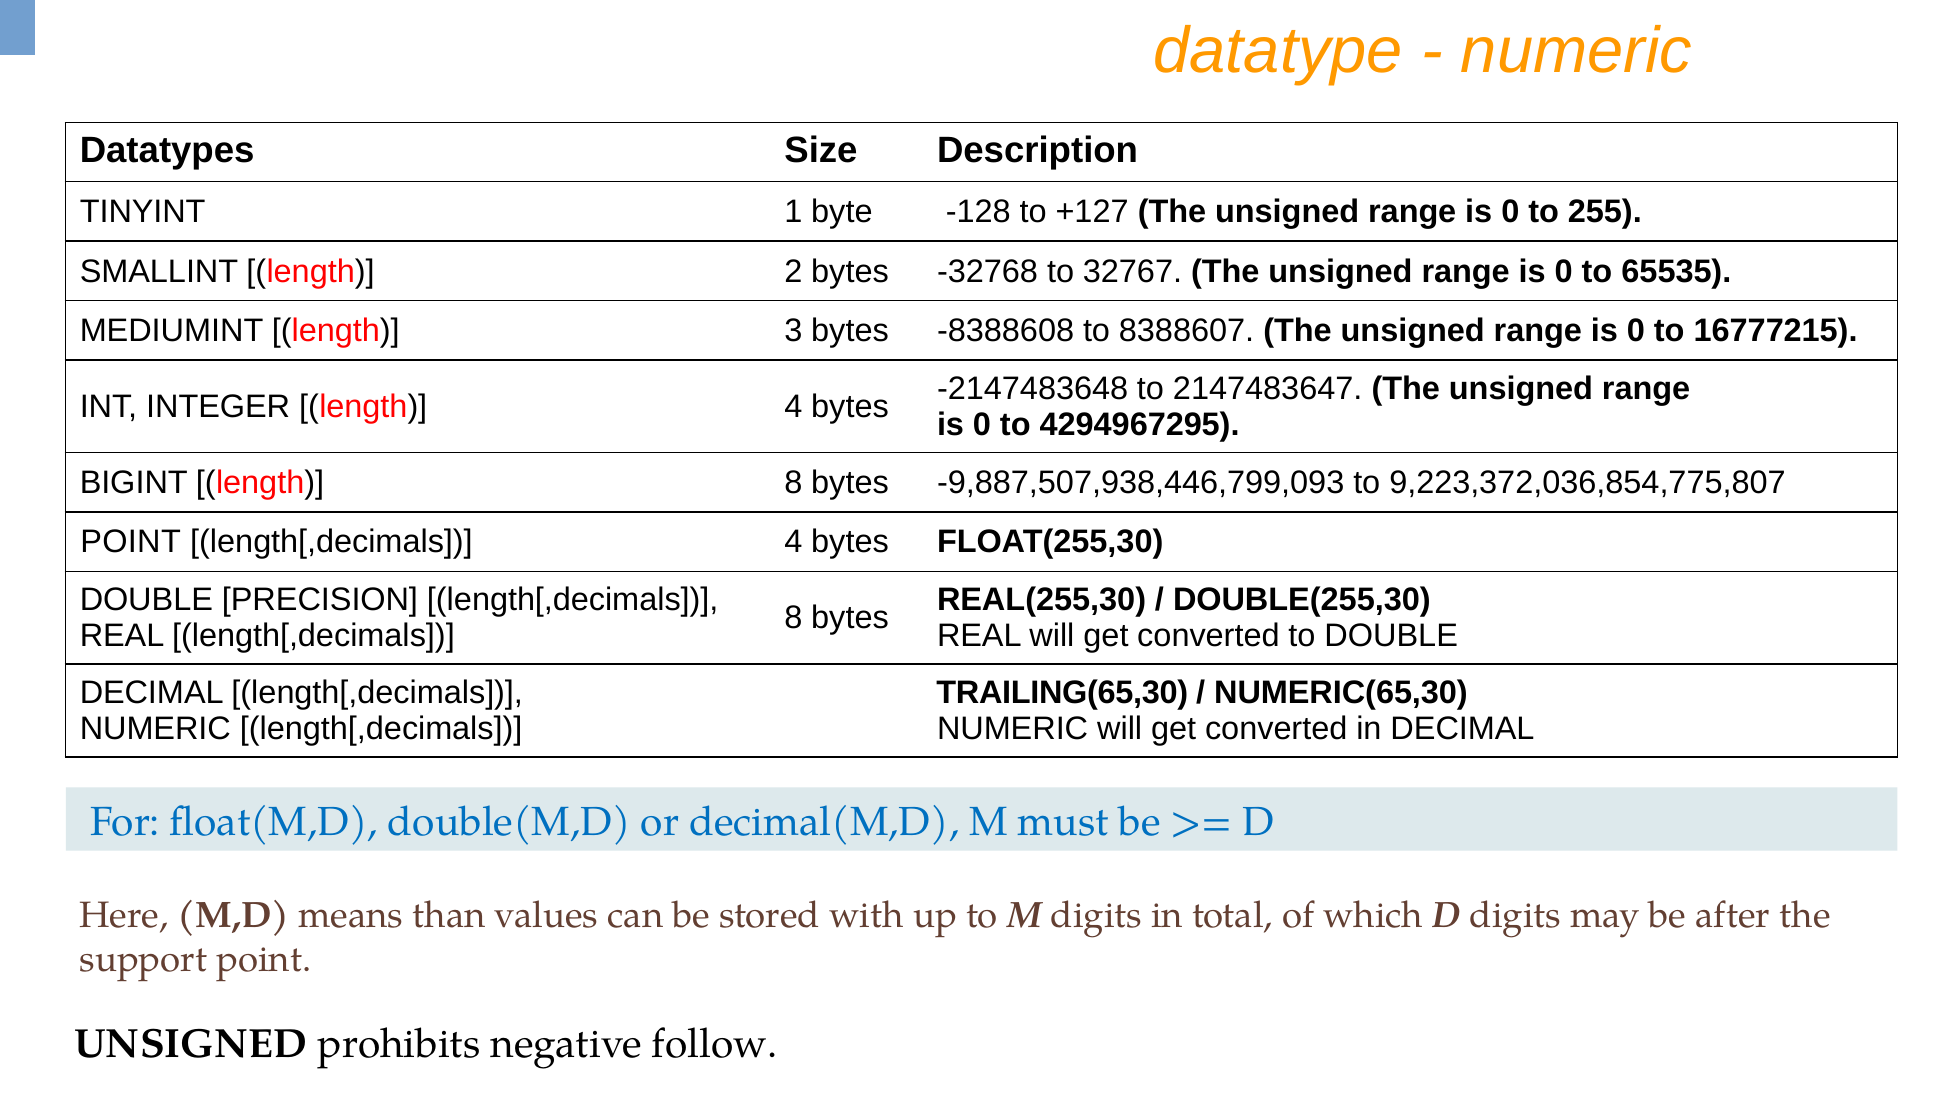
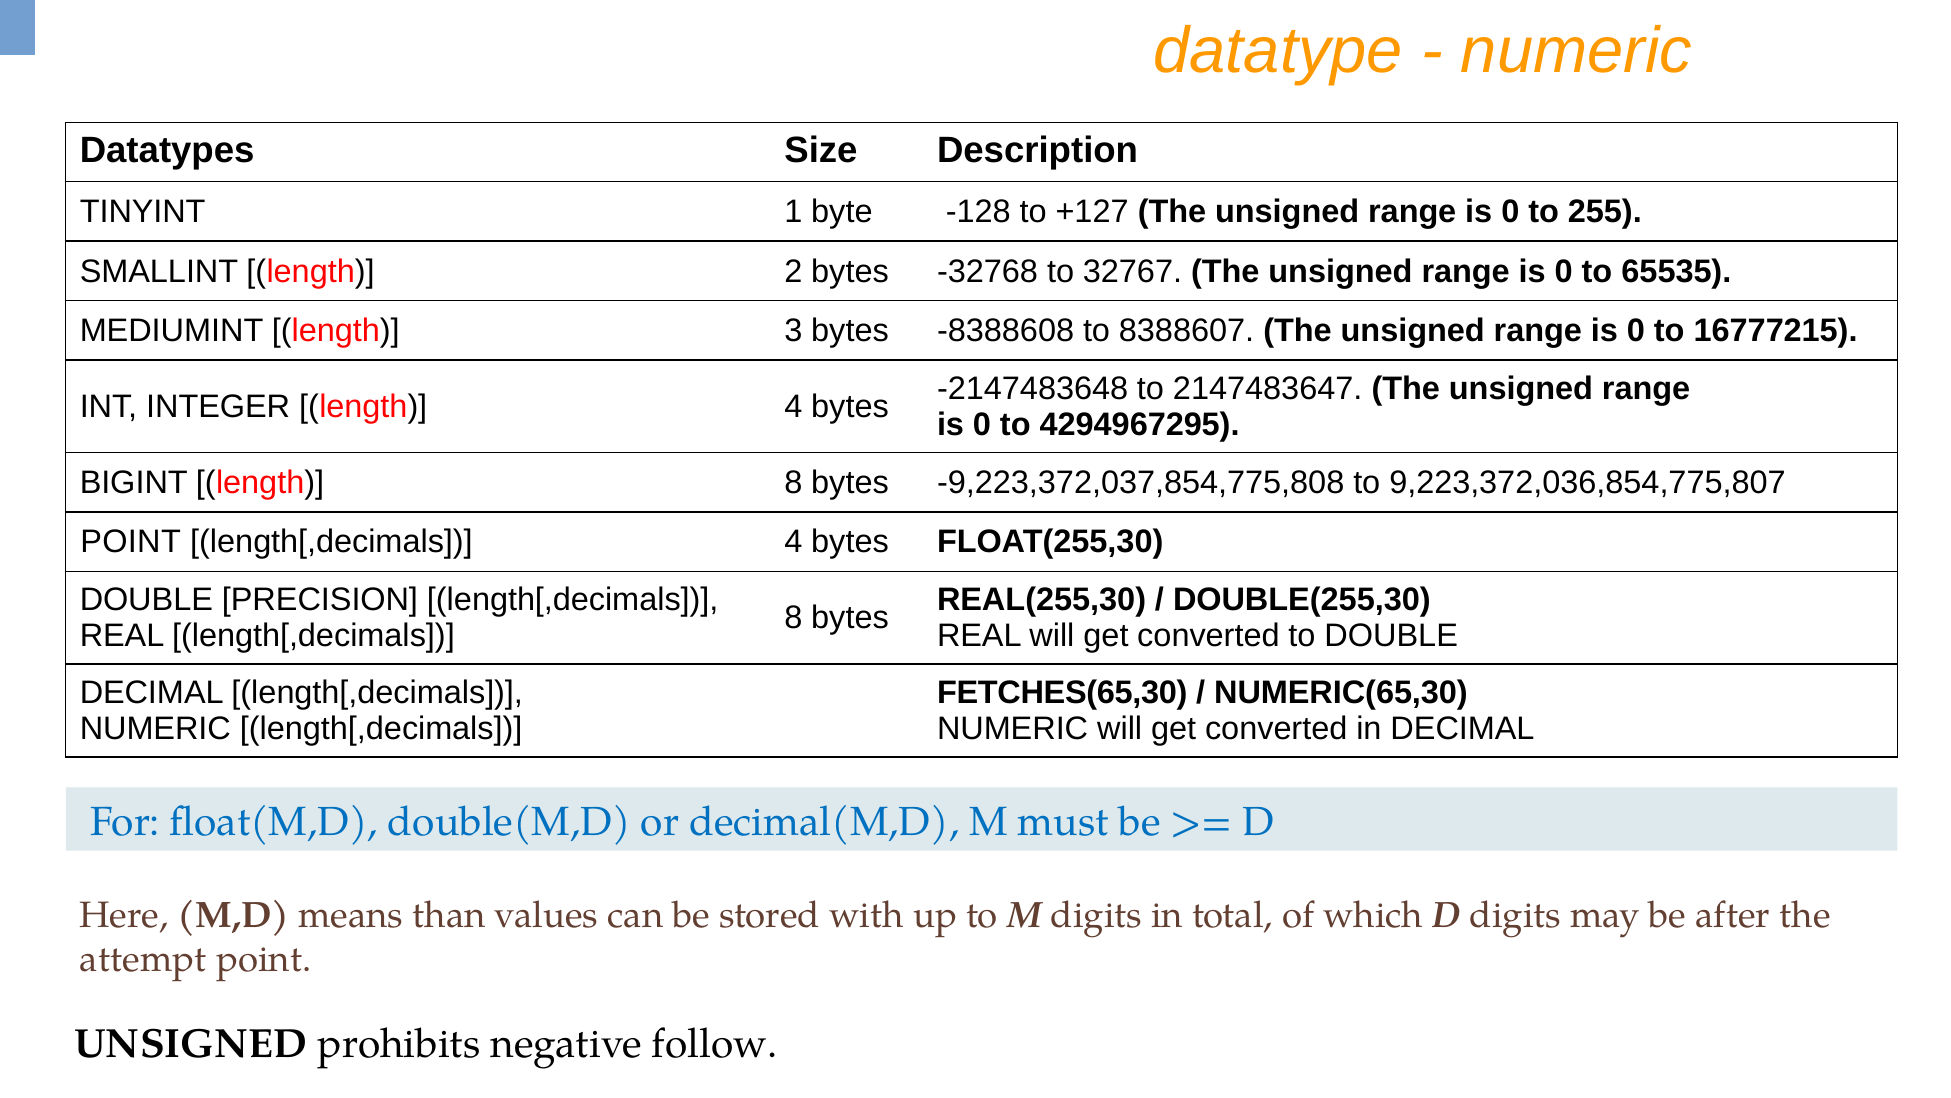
-9,887,507,938,446,799,093: -9,887,507,938,446,799,093 -> -9,223,372,037,854,775,808 (1141, 483)
TRAILING(65,30: TRAILING(65,30 -> FETCHES(65,30 (1062, 692)
support: support -> attempt (143, 958)
